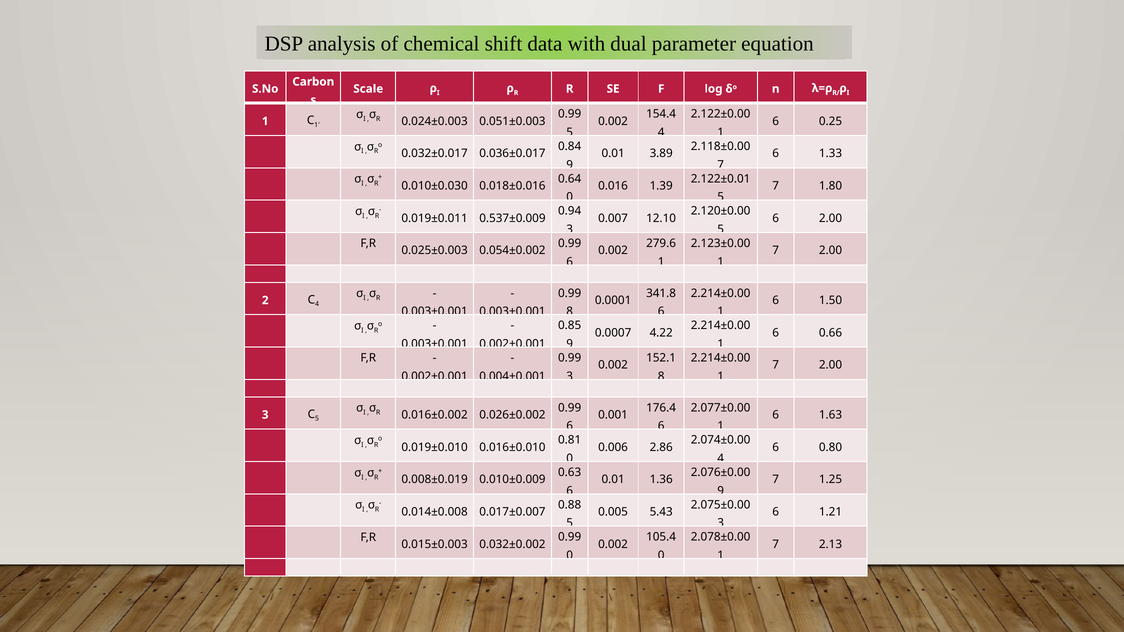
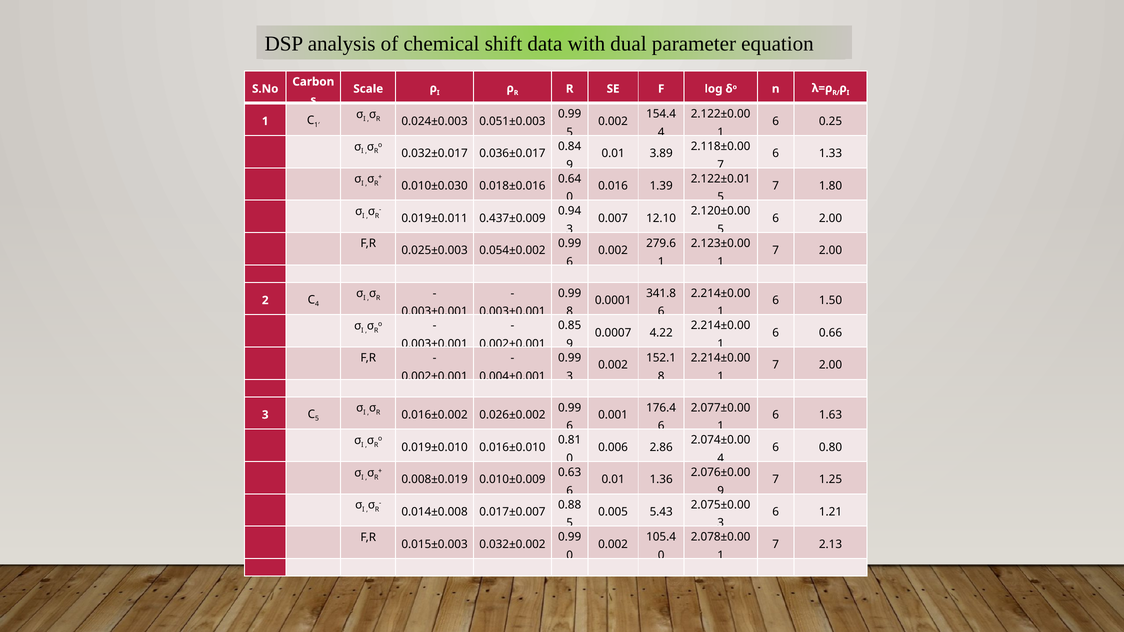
0.537±0.009: 0.537±0.009 -> 0.437±0.009 (512, 218)
